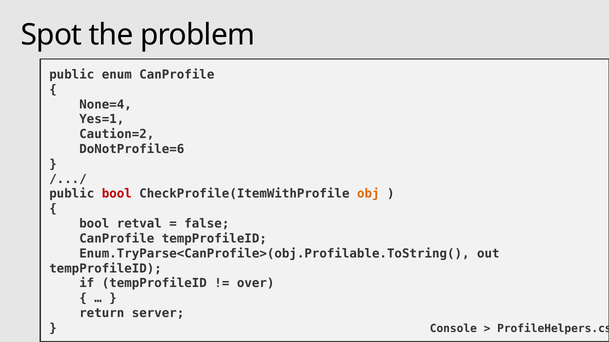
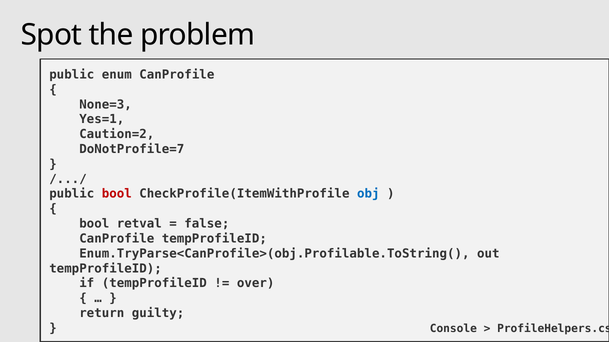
None=4: None=4 -> None=3 (106, 105)
DoNotProfile=6: DoNotProfile=6 -> DoNotProfile=7 (132, 149)
obj colour: orange -> blue (368, 194)
server: server -> guilty (158, 314)
